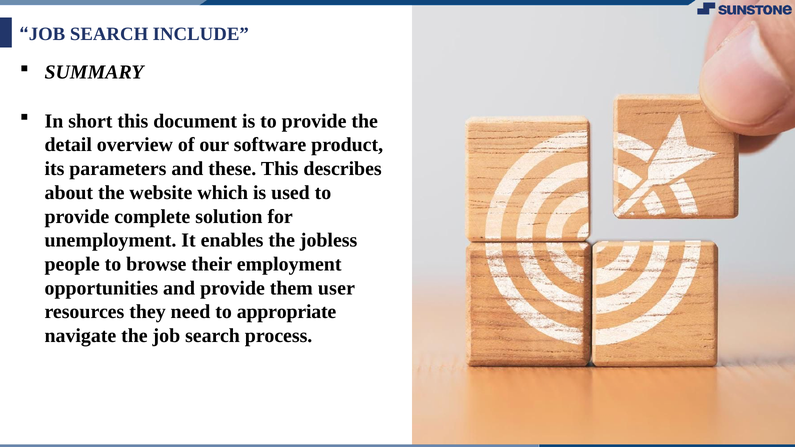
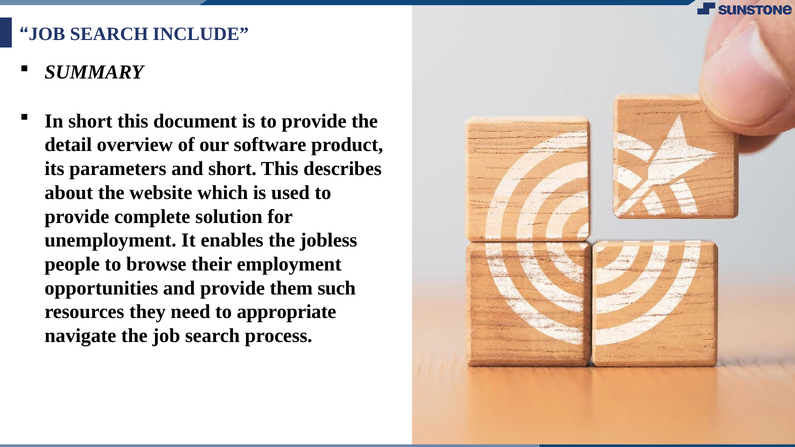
and these: these -> short (232, 169)
user: user -> such (337, 288)
